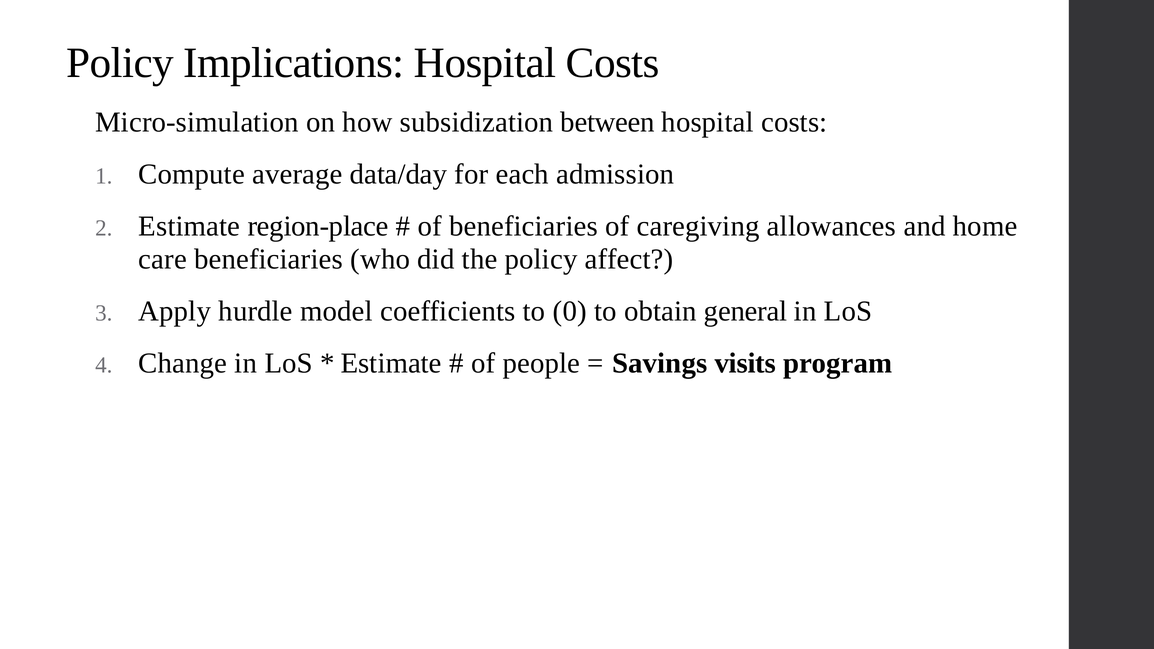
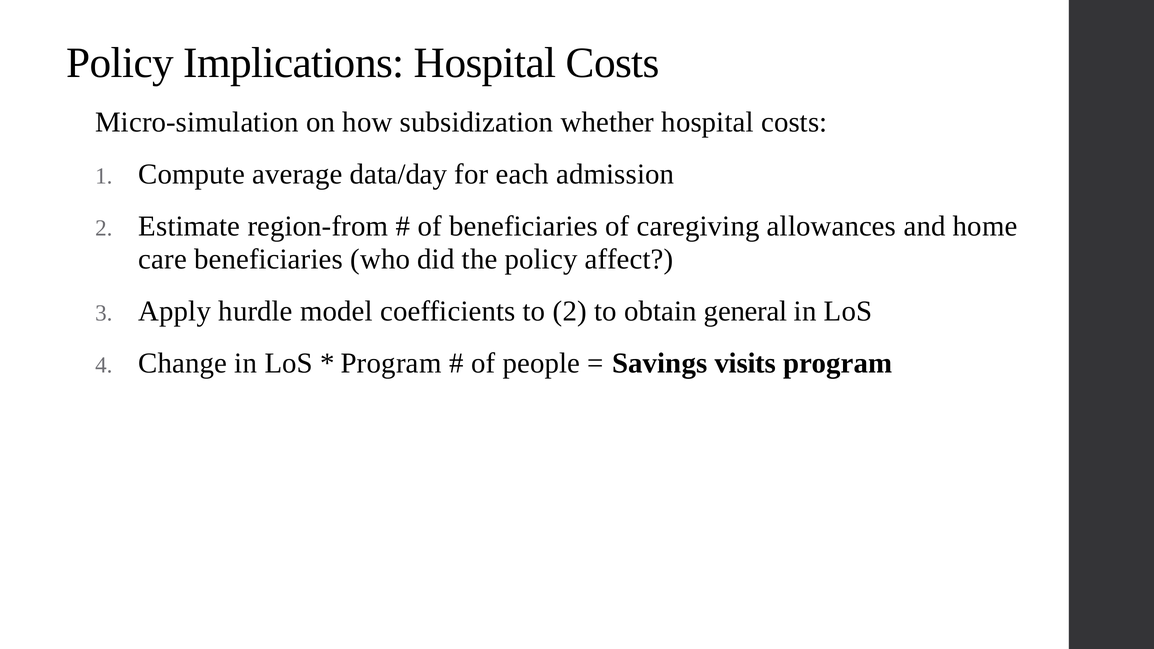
between: between -> whether (607, 122)
region-place: region-place -> region-from (318, 226)
to 0: 0 -> 2 (570, 311)
Estimate: Estimate -> Program (391, 363)
